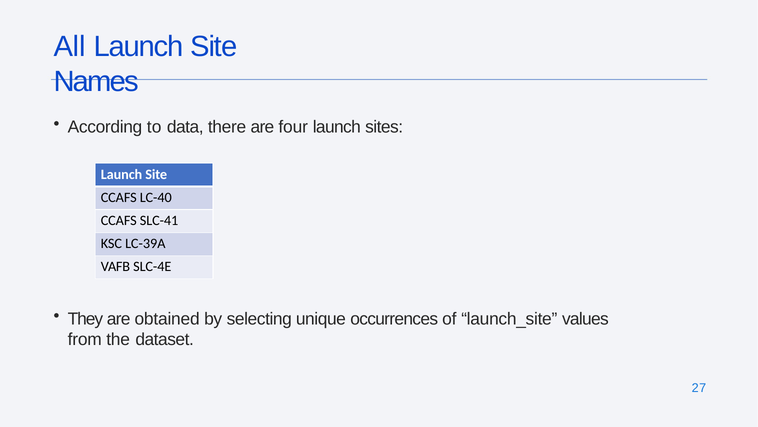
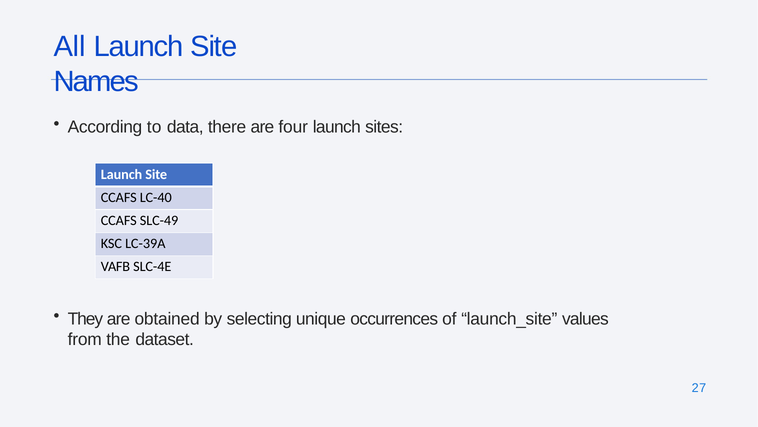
SLC-41: SLC-41 -> SLC-49 (159, 220)
